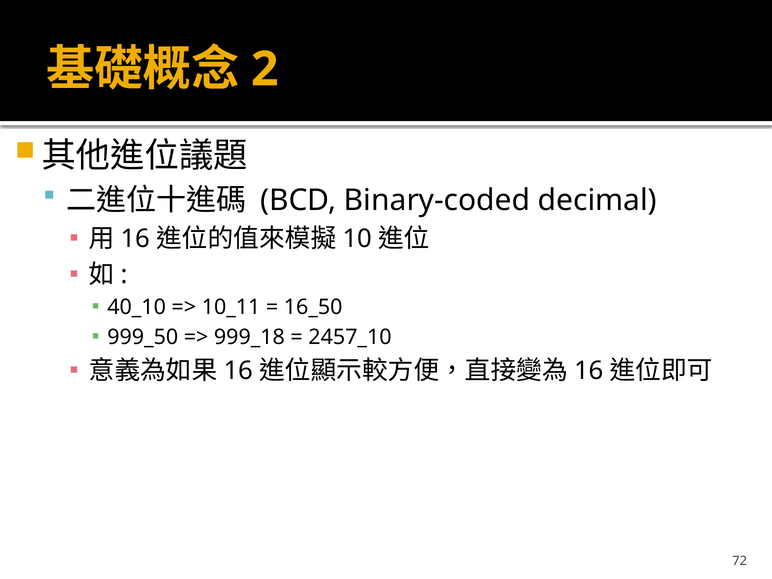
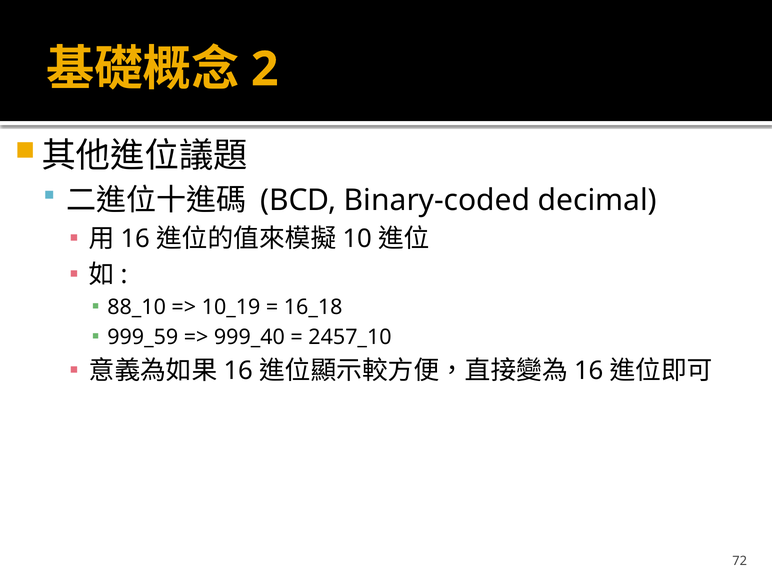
40_10: 40_10 -> 88_10 (137, 307)
10_11: 10_11 -> 10_19 (231, 307)
16_50: 16_50 -> 16_18 (313, 307)
999_50: 999_50 -> 999_59 (143, 337)
999_18: 999_18 -> 999_40 (249, 337)
